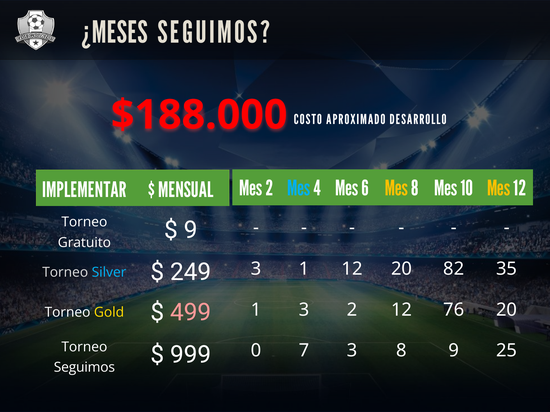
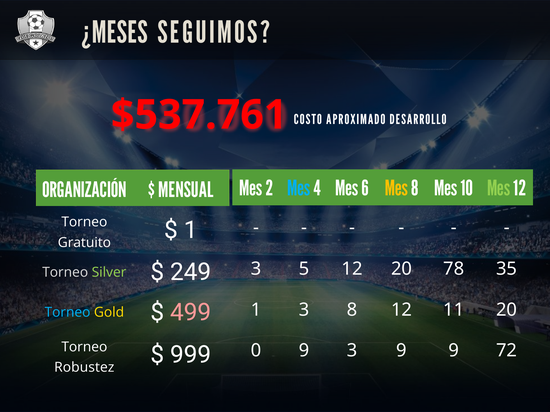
$188.000: $188.000 -> $537.761 (199, 115)
Mes colour: yellow -> light green (499, 189)
IMPLEMENTAR: IMPLEMENTAR -> ORGANIZACIÓN (84, 190)
9: 9 -> 1 (191, 230)
3 1: 1 -> 5 (304, 269)
82: 82 -> 78 (454, 269)
Silver colour: light blue -> light green (109, 273)
3 2: 2 -> 8 (352, 310)
76: 76 -> 11 (454, 310)
Torneo colour: white -> light blue (68, 313)
0 7: 7 -> 9 (304, 351)
3 8: 8 -> 9 (402, 351)
25: 25 -> 72 (507, 351)
Seguimos: Seguimos -> Robustez (84, 368)
